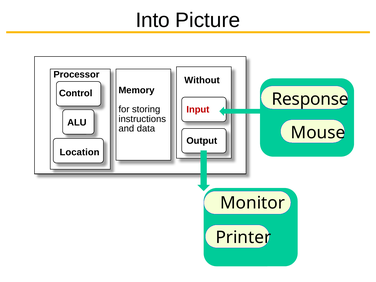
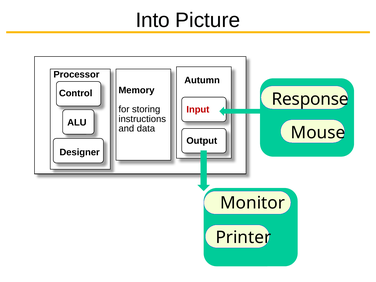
Without: Without -> Autumn (202, 80)
Location: Location -> Designer (80, 152)
